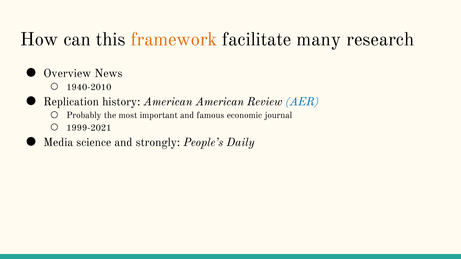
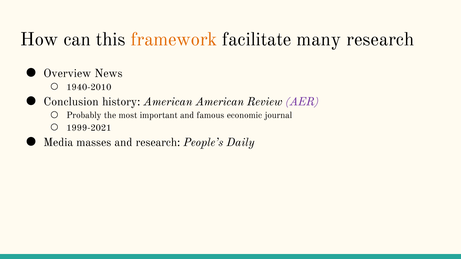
Replication: Replication -> Conclusion (71, 102)
AER colour: blue -> purple (302, 102)
science: science -> masses (94, 142)
and strongly: strongly -> research (158, 142)
